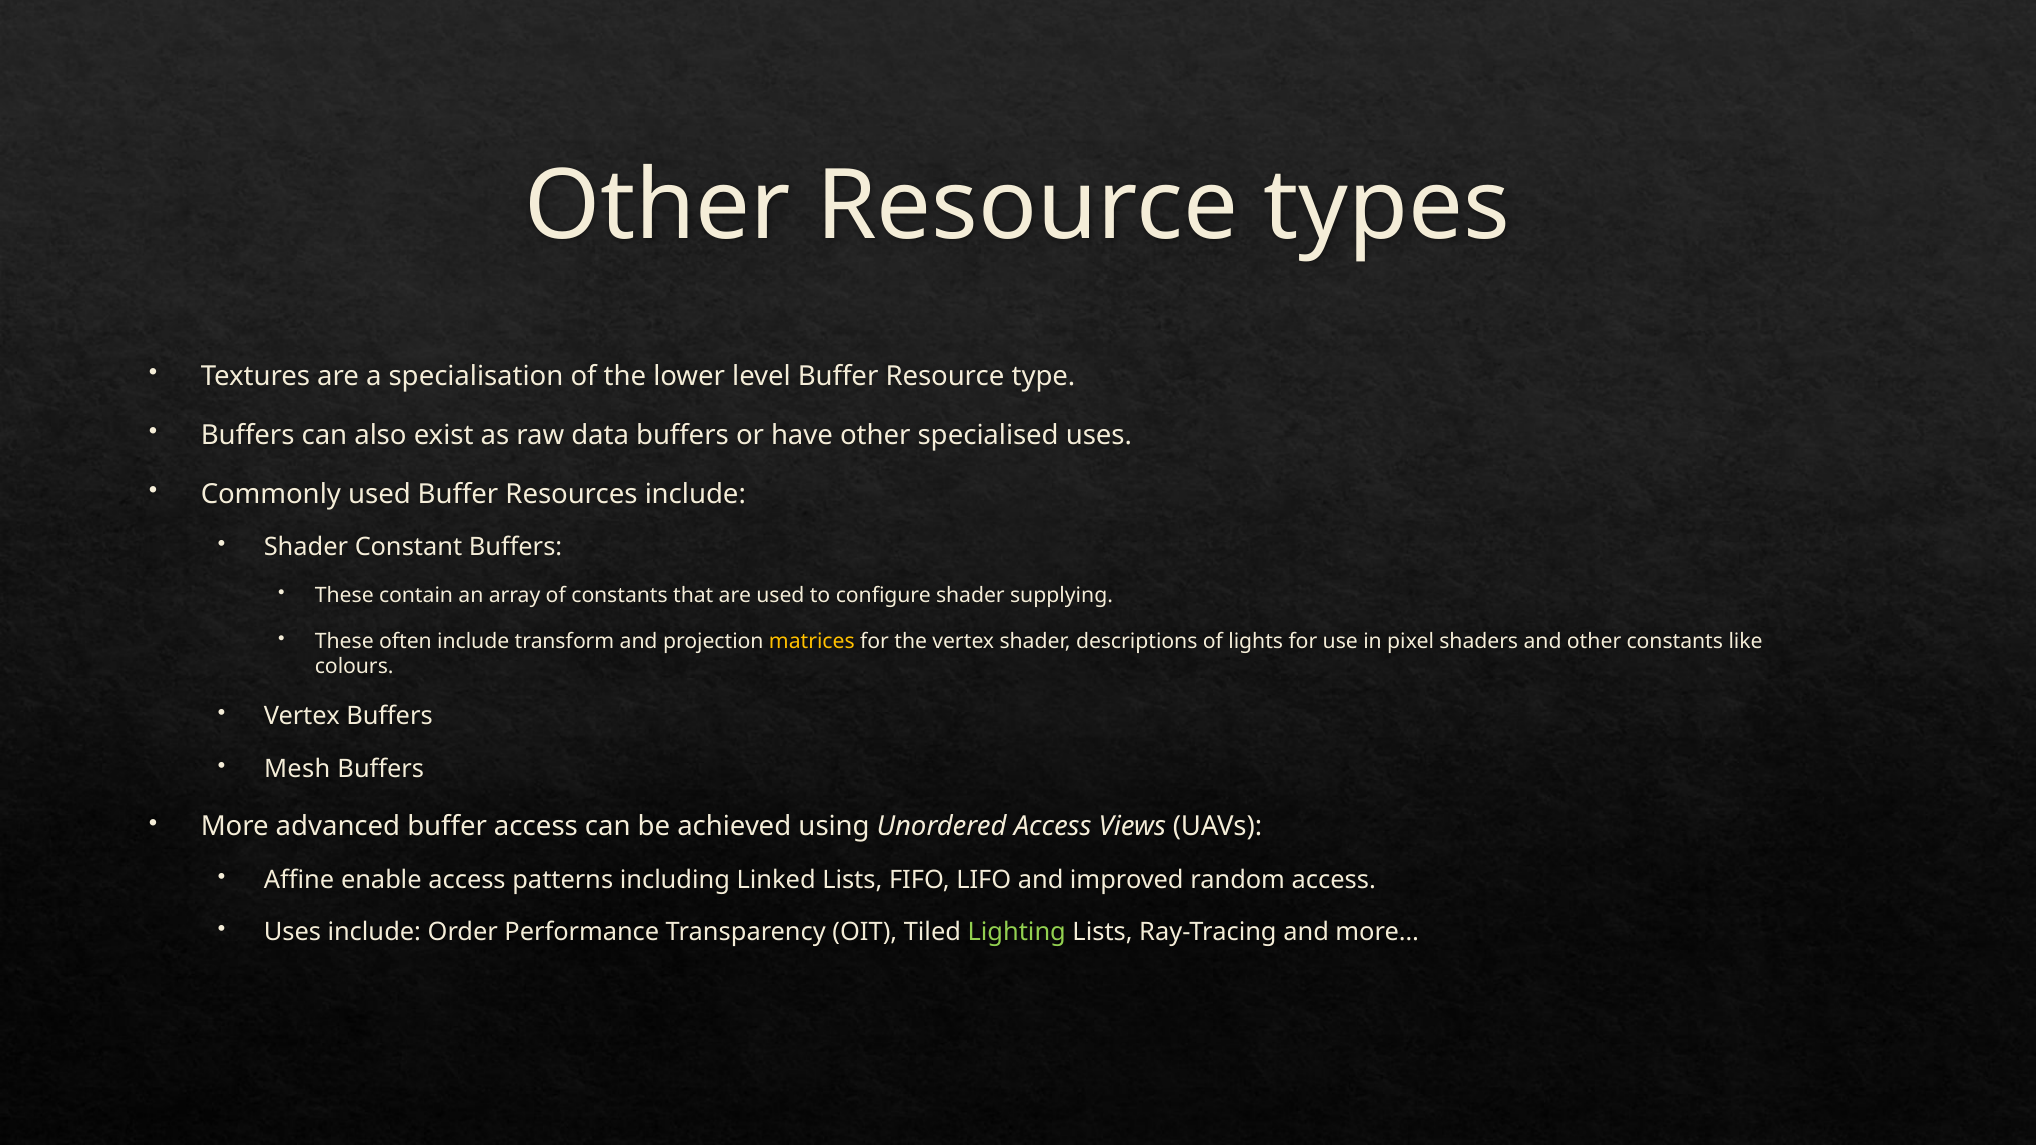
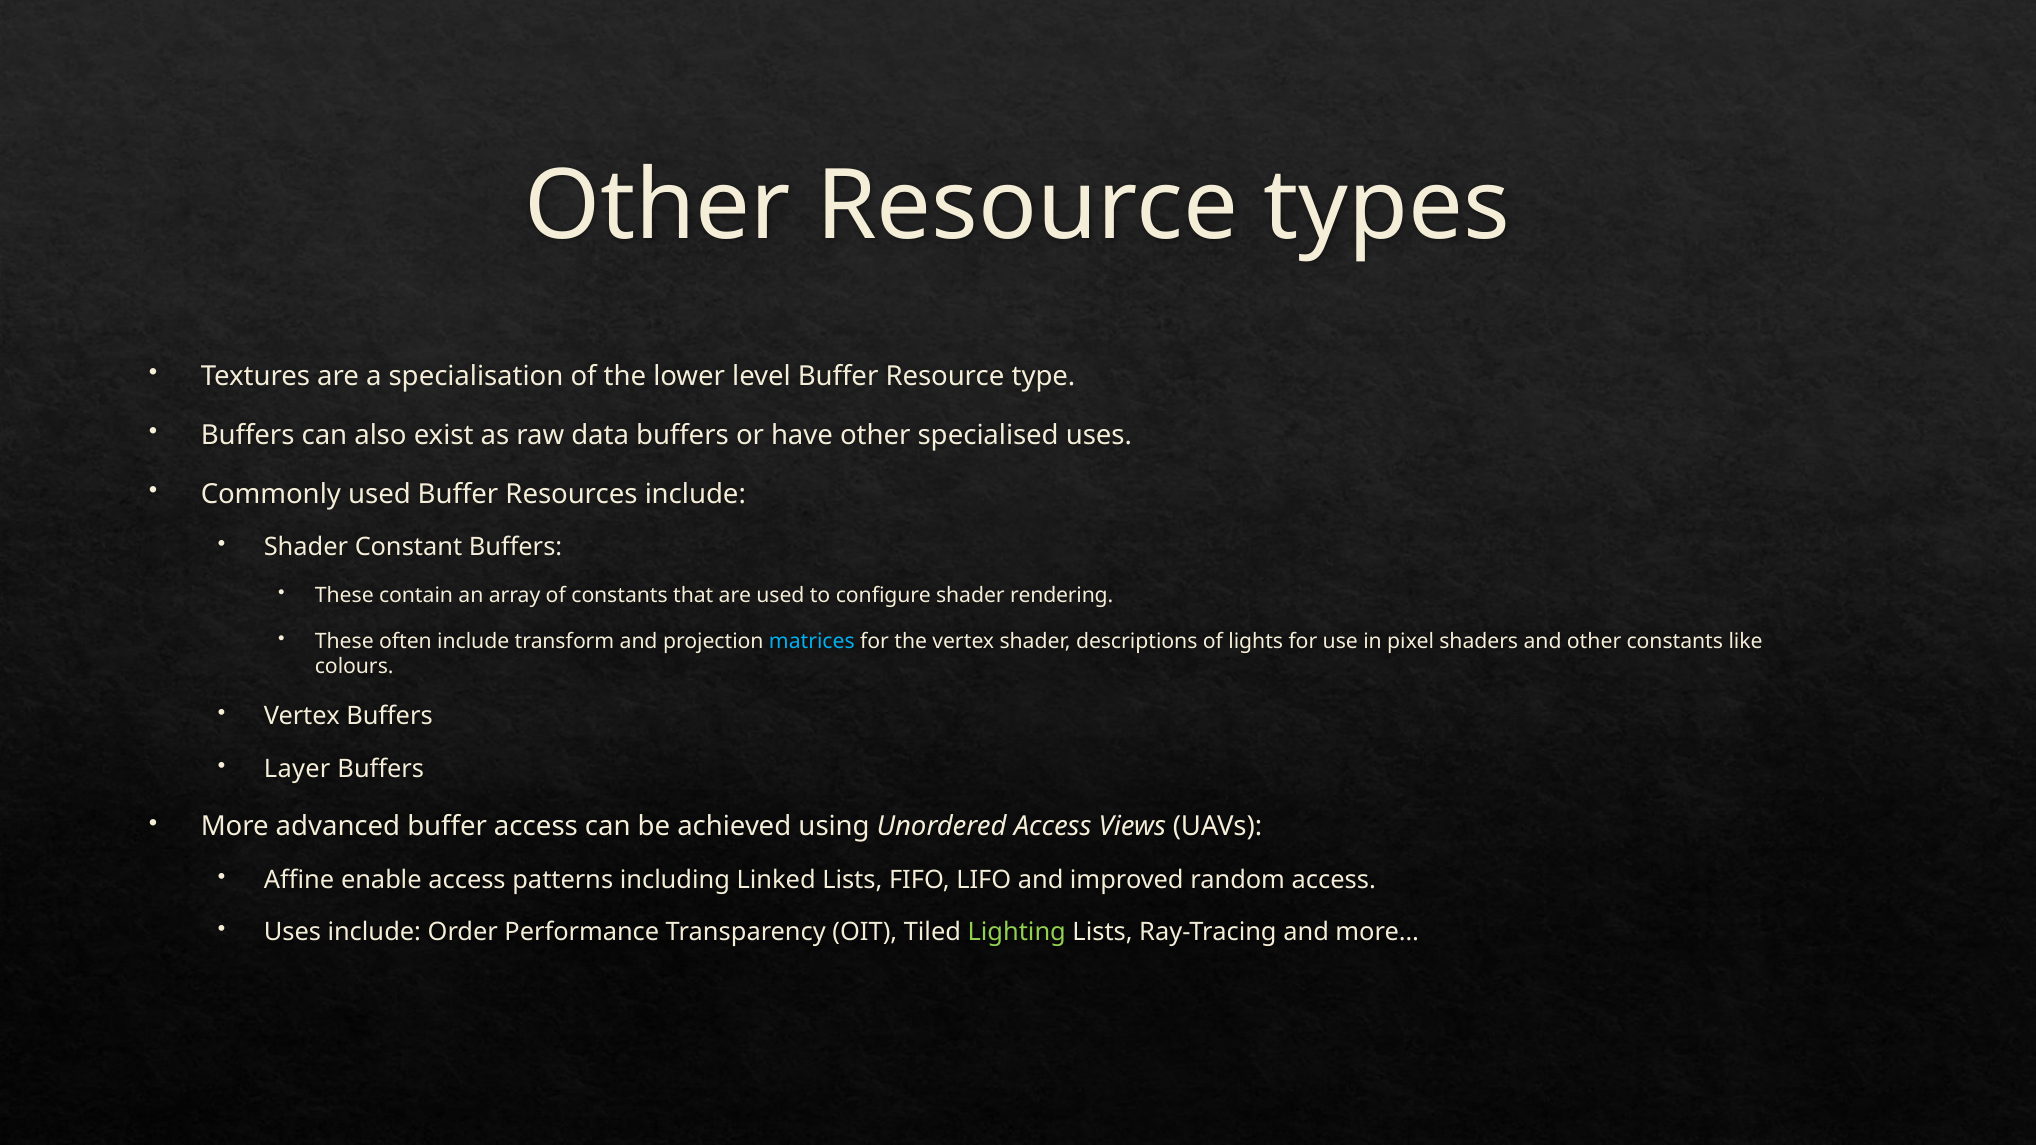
supplying: supplying -> rendering (1062, 595)
matrices colour: yellow -> light blue (812, 641)
Mesh: Mesh -> Layer (297, 769)
